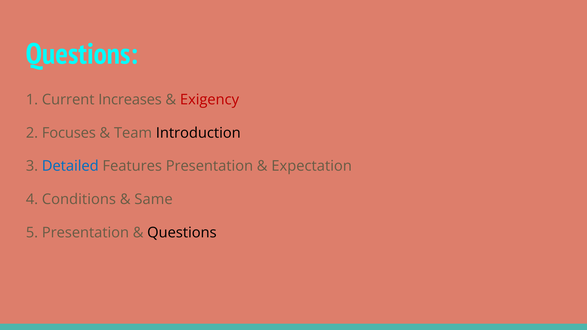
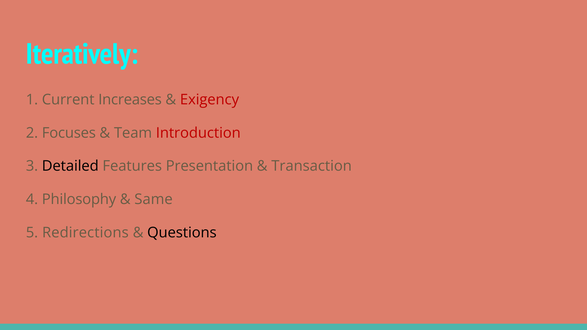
Questions: Questions -> Iteratively (82, 54)
Introduction colour: black -> red (198, 133)
Detailed colour: blue -> black (70, 166)
Expectation: Expectation -> Transaction (312, 166)
Conditions: Conditions -> Philosophy (79, 199)
5 Presentation: Presentation -> Redirections (85, 233)
